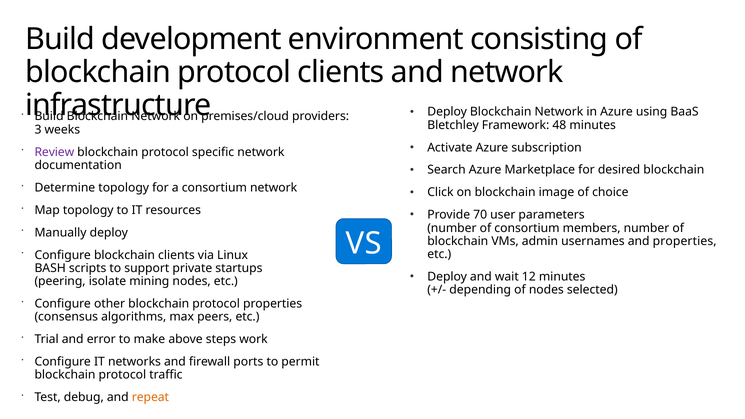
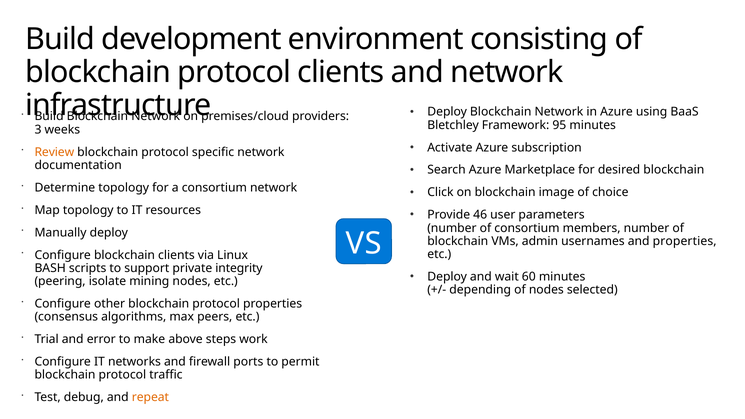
48: 48 -> 95 (559, 125)
Review colour: purple -> orange (54, 152)
70: 70 -> 46 (480, 215)
startups: startups -> integrity (239, 268)
12: 12 -> 60 (529, 277)
